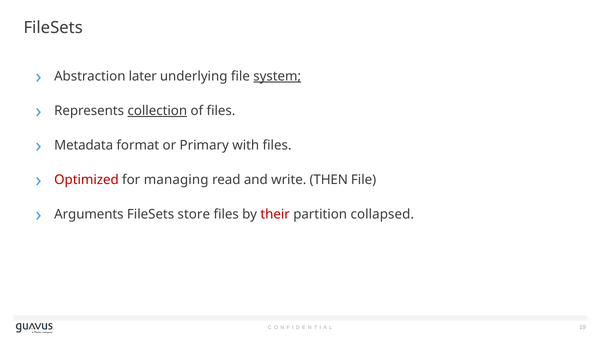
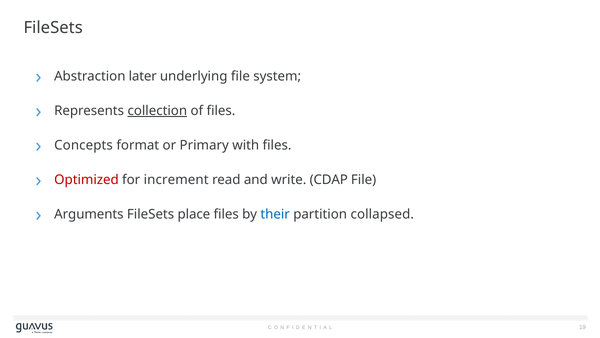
system underline: present -> none (277, 76)
Metadata: Metadata -> Concepts (84, 145)
managing: managing -> increment (176, 180)
THEN: THEN -> CDAP (329, 180)
store: store -> place (194, 214)
their colour: red -> blue (275, 214)
